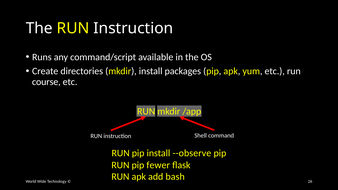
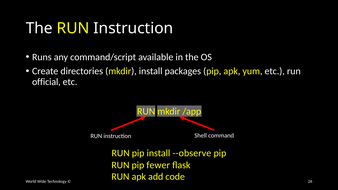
course: course -> official (46, 82)
bash: bash -> code (175, 177)
